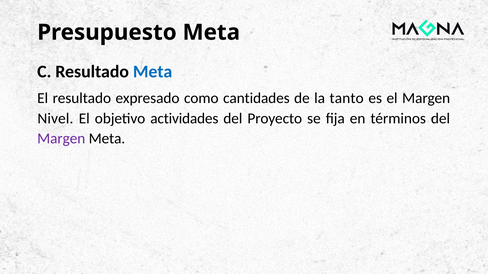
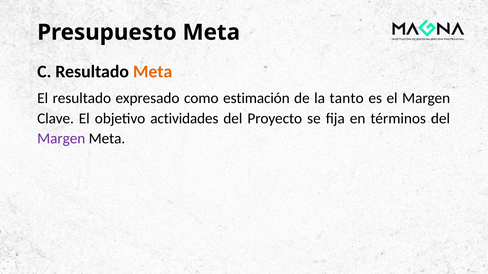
Meta colour: blue -> orange (153, 72)
cantidades: cantidades -> estimación (256, 98)
Nivel: Nivel -> Clave (56, 119)
